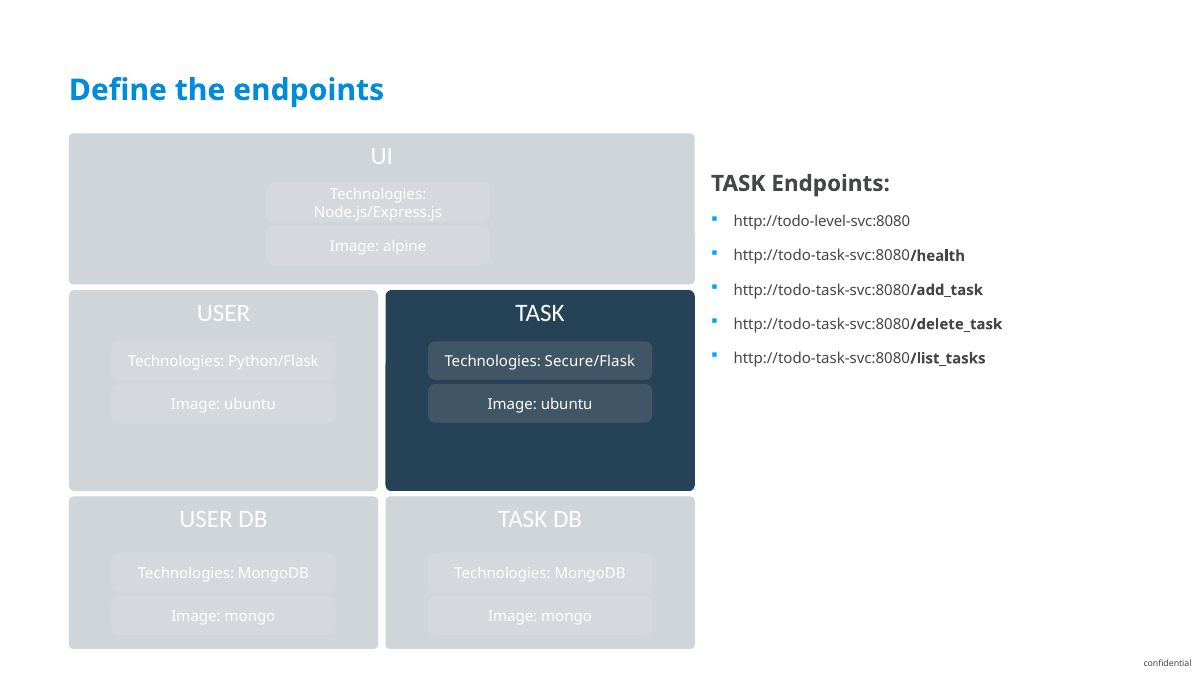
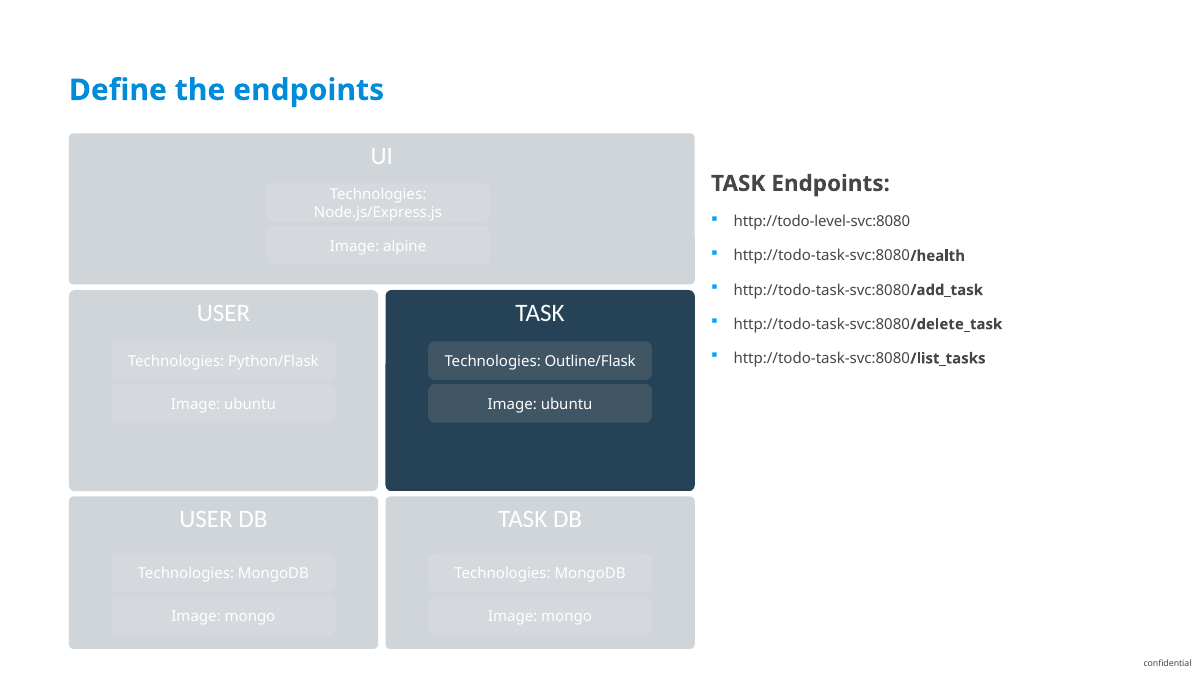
Secure/Flask: Secure/Flask -> Outline/Flask (590, 362)
